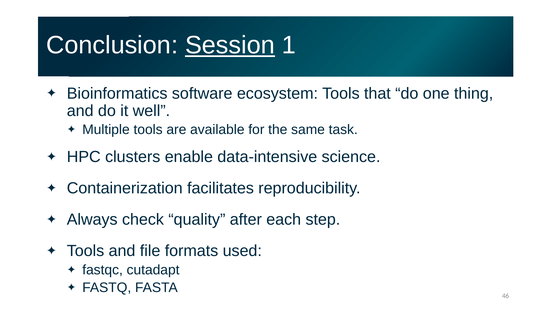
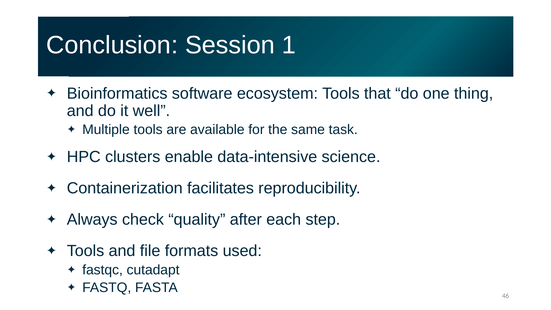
Session underline: present -> none (230, 45)
